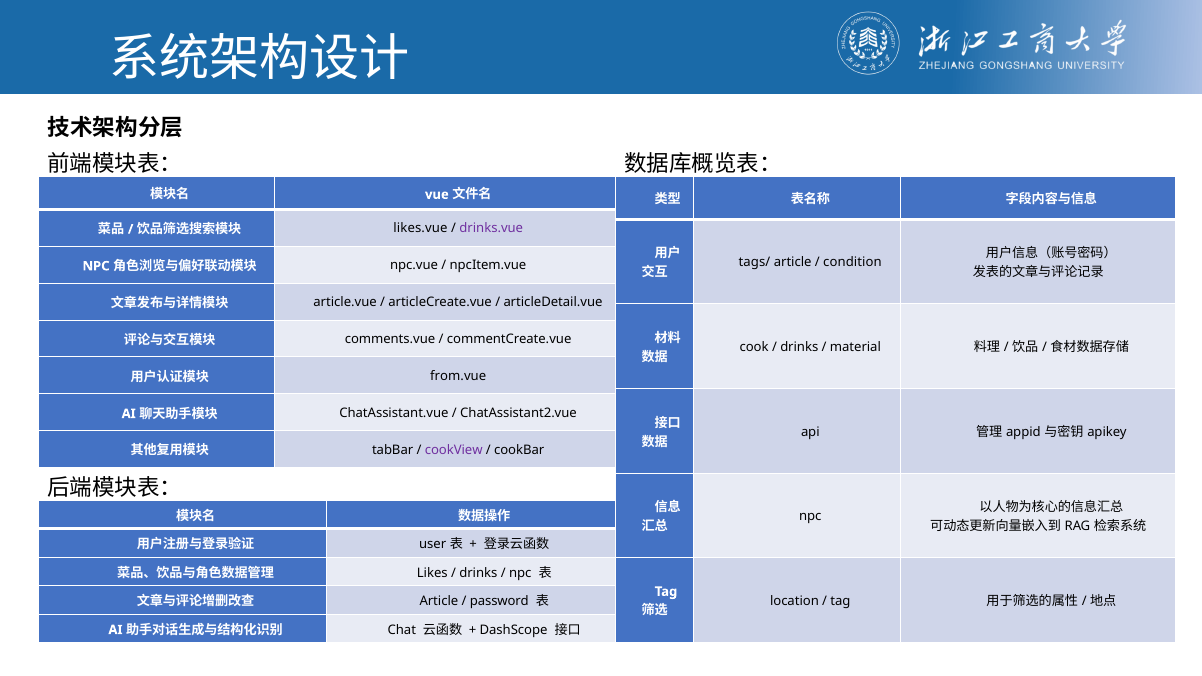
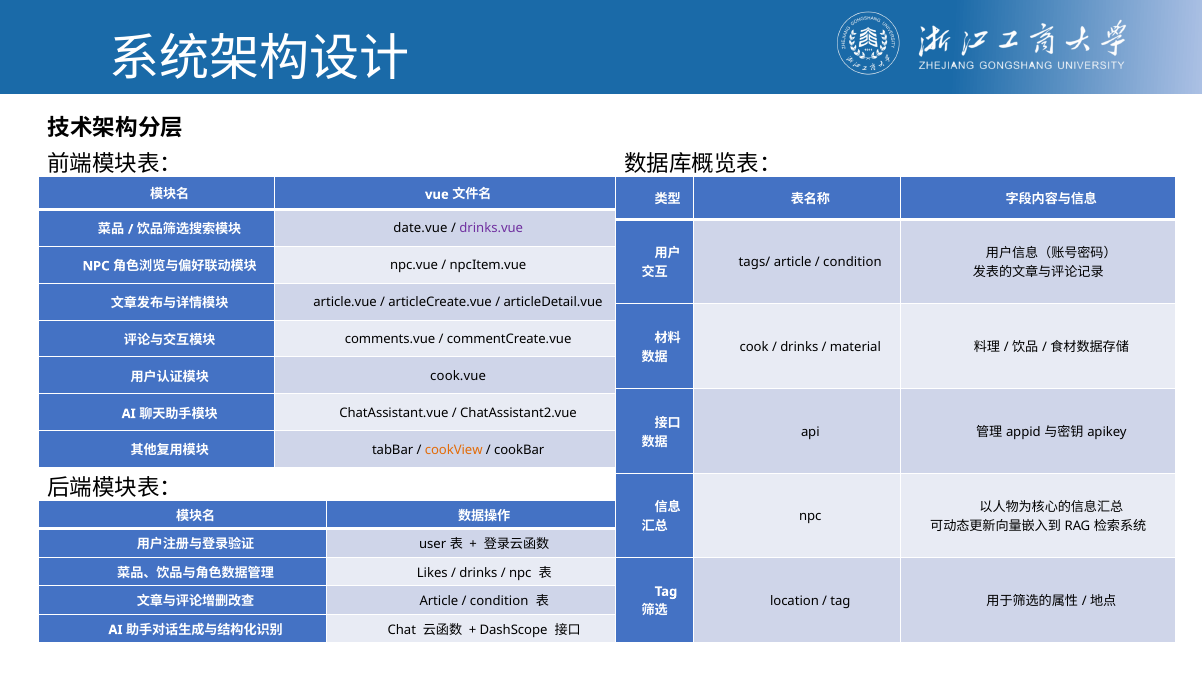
likes.vue: likes.vue -> date.vue (420, 229)
from.vue: from.vue -> cook.vue (458, 376)
cookView colour: purple -> orange (454, 450)
password: password -> condition (499, 601)
